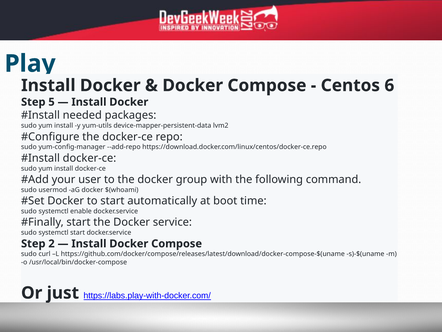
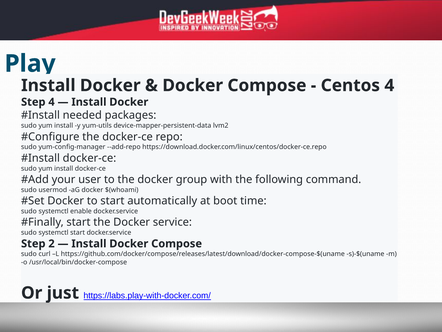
Centos 6: 6 -> 4 (389, 85)
Step 5: 5 -> 4 (52, 102)
